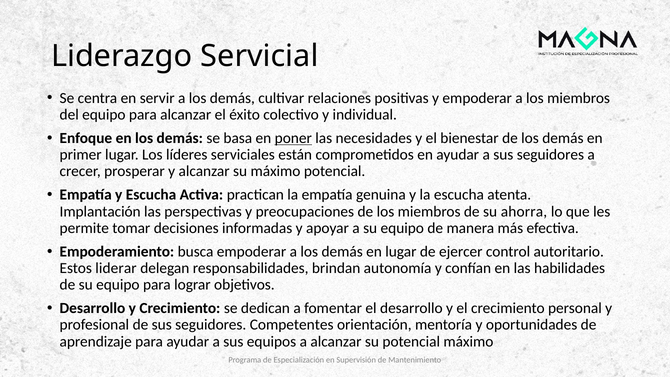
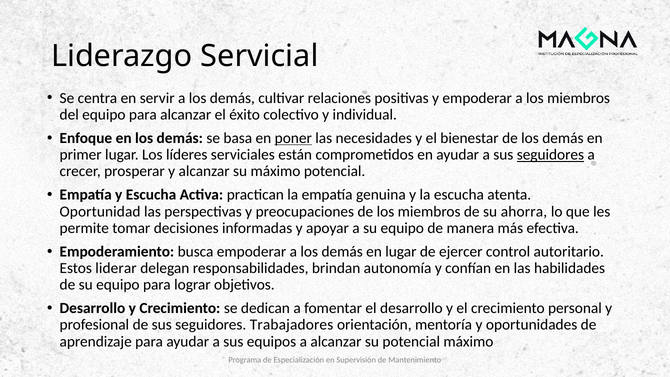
seguidores underline: none -> present (550, 155)
Implantación: Implantación -> Oportunidad (100, 211)
Competentes: Competentes -> Trabajadores (292, 325)
